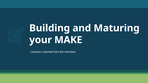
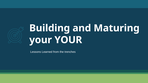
your MAKE: MAKE -> YOUR (68, 40)
